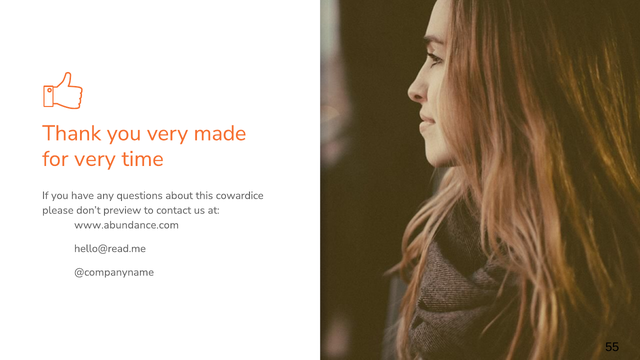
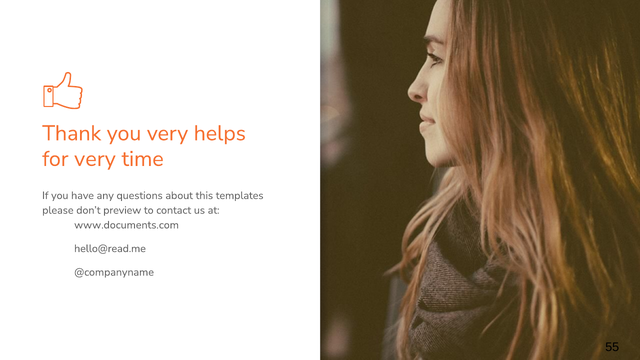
made: made -> helps (220, 133)
cowardice: cowardice -> templates (240, 196)
www.abundance.com: www.abundance.com -> www.documents.com (127, 225)
